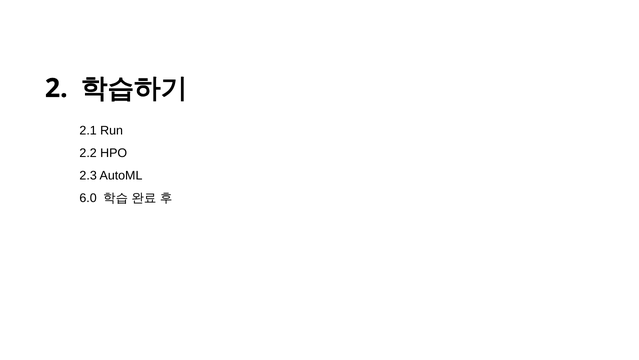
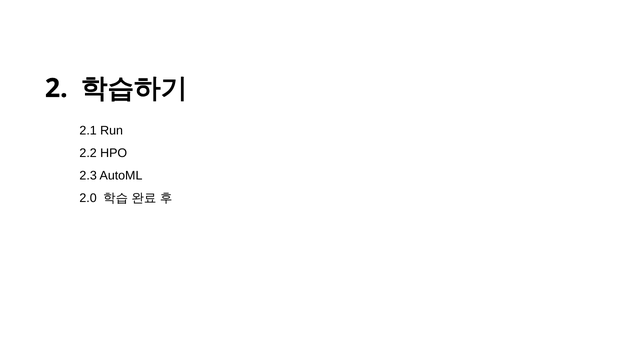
6.0: 6.0 -> 2.0 (88, 198)
